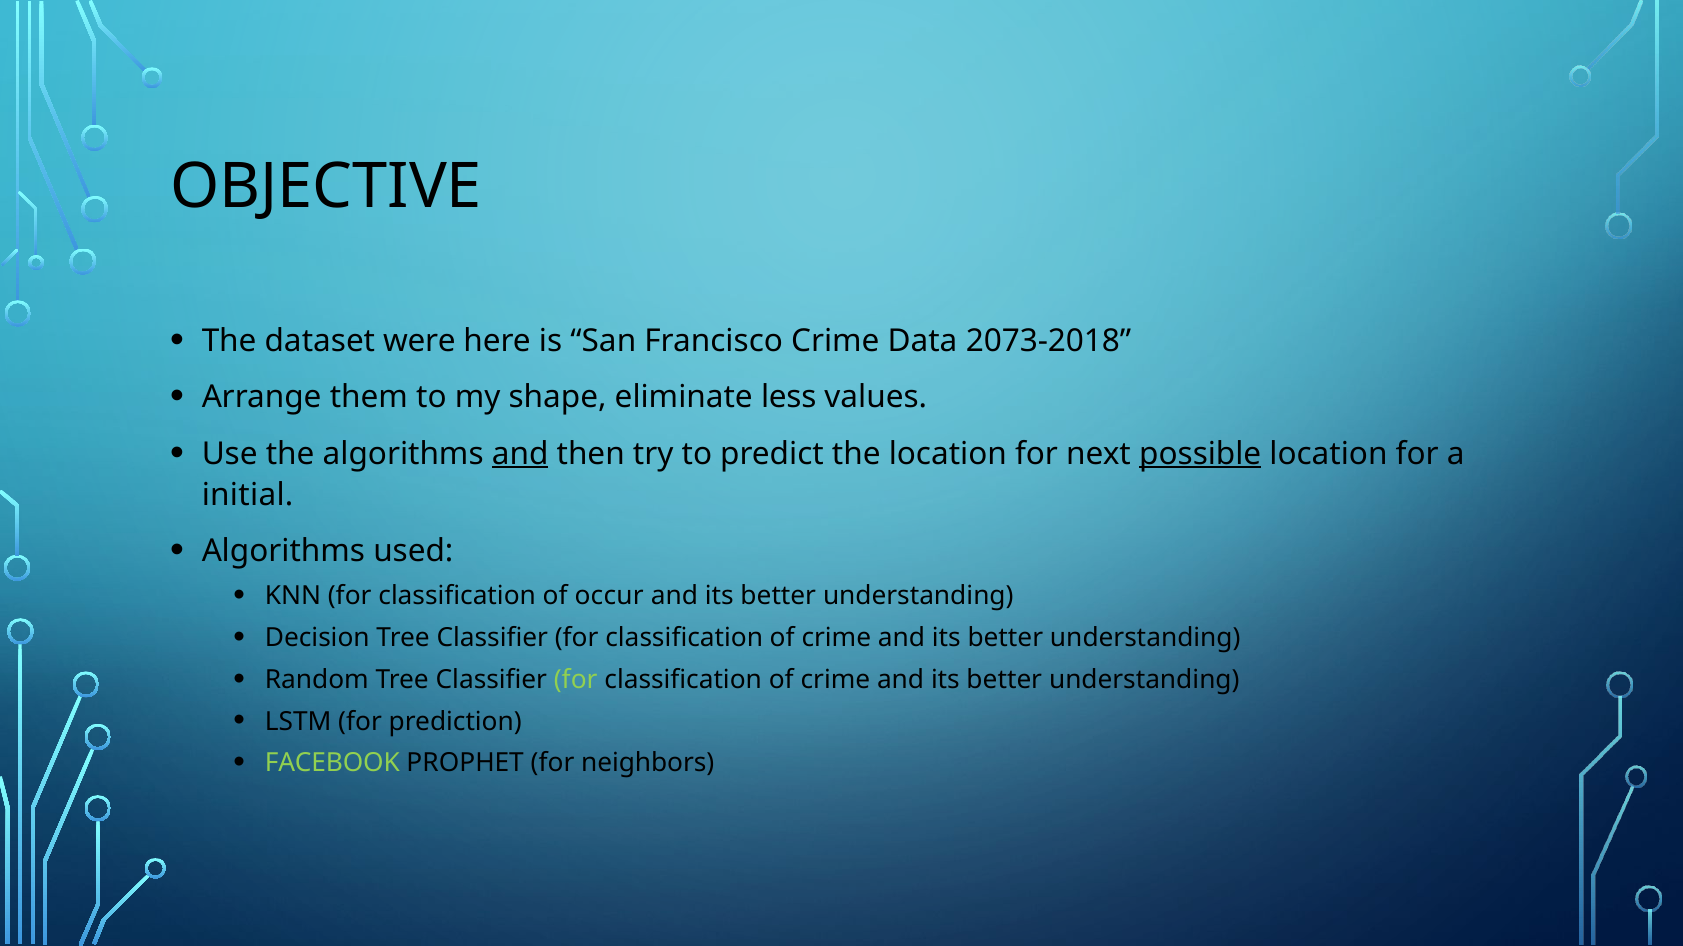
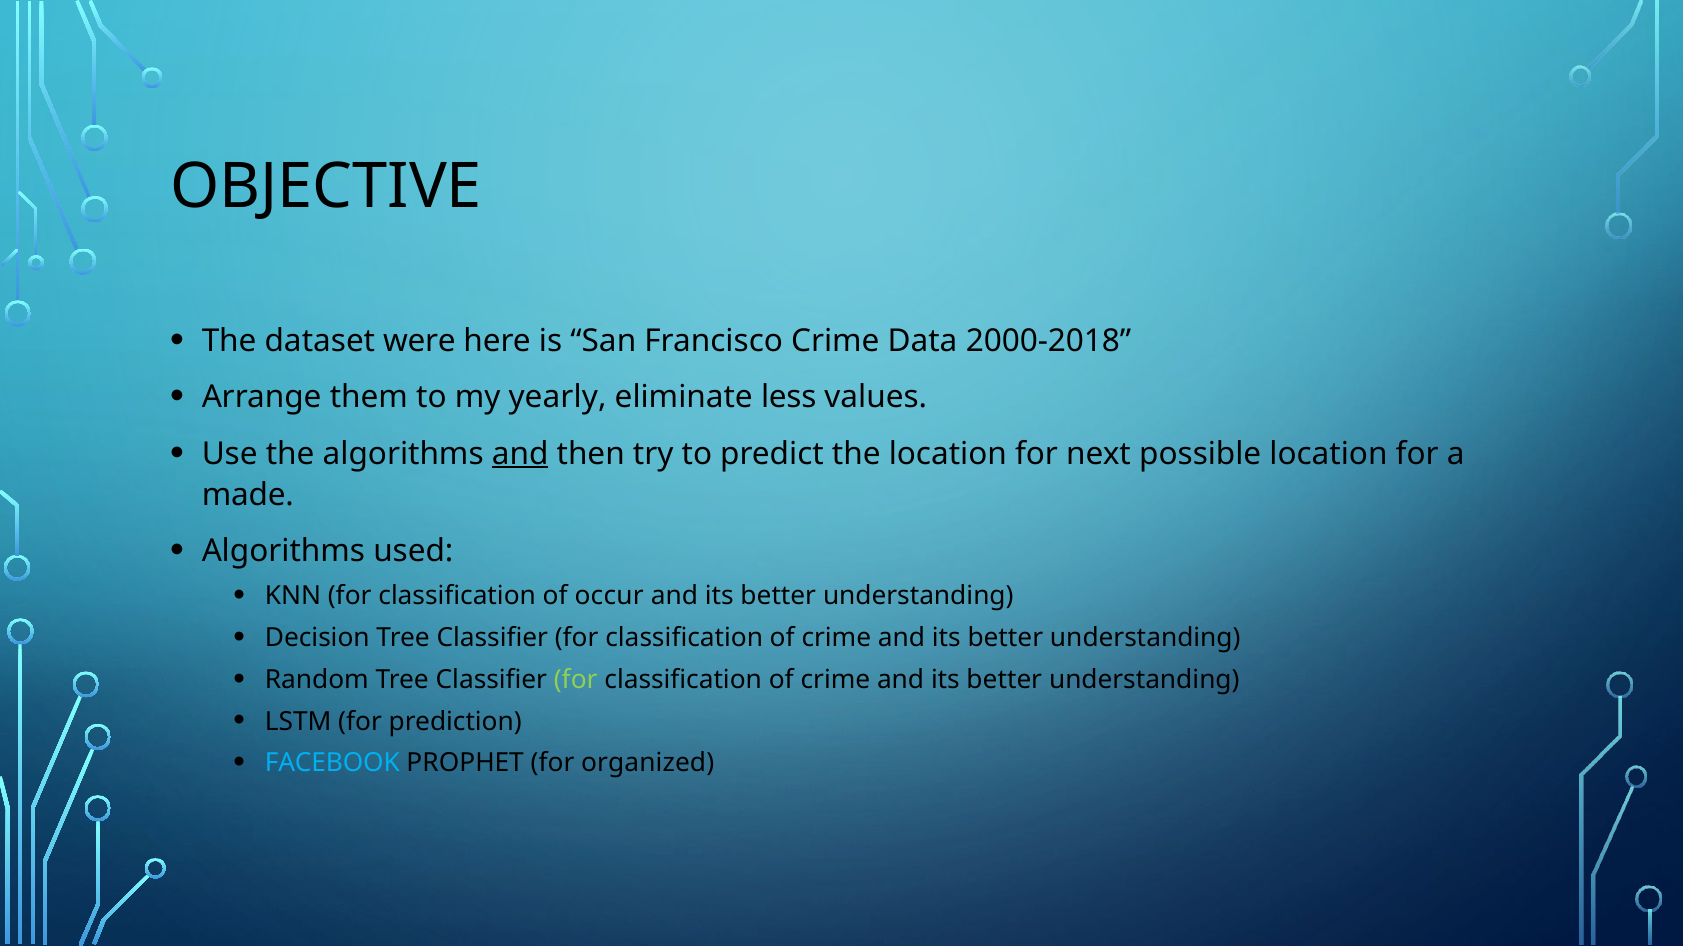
2073-2018: 2073-2018 -> 2000-2018 (1049, 341)
shape: shape -> yearly (558, 398)
possible underline: present -> none (1200, 454)
initial: initial -> made (248, 495)
FACEBOOK colour: light green -> light blue (332, 764)
neighbors: neighbors -> organized (648, 764)
